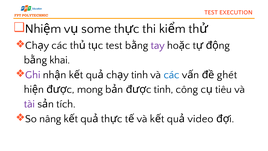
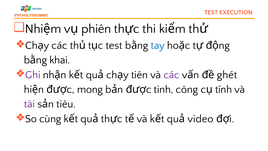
some: some -> phiên (96, 29)
tay colour: purple -> blue (158, 45)
tinh: tinh -> tiên (139, 75)
các colour: blue -> purple (172, 75)
tiêu: tiêu -> tính (224, 89)
tích: tích -> tiêu (66, 104)
nâng: nâng -> cùng (50, 119)
